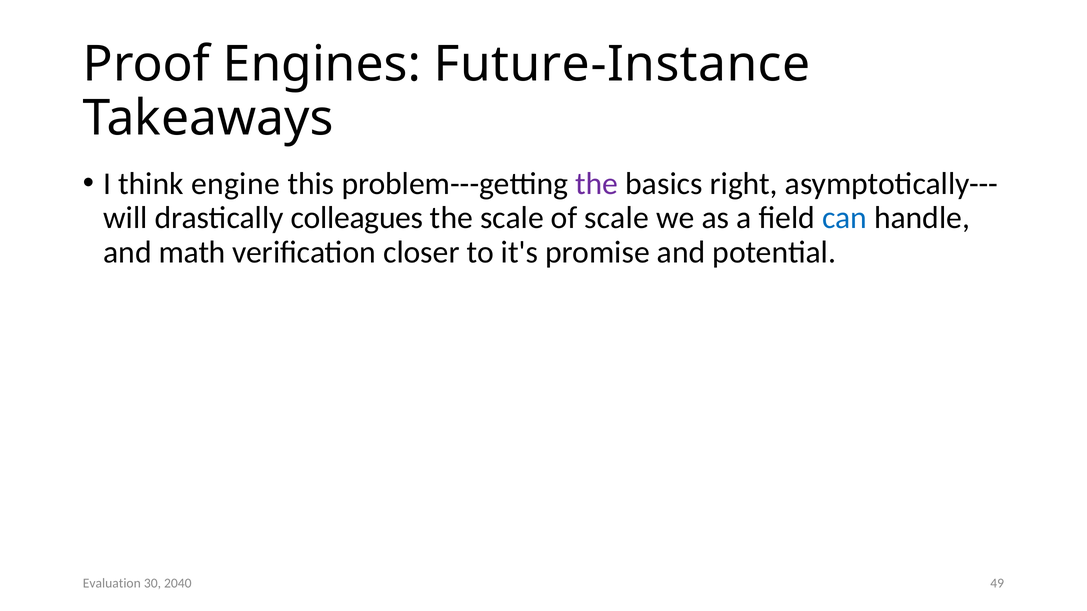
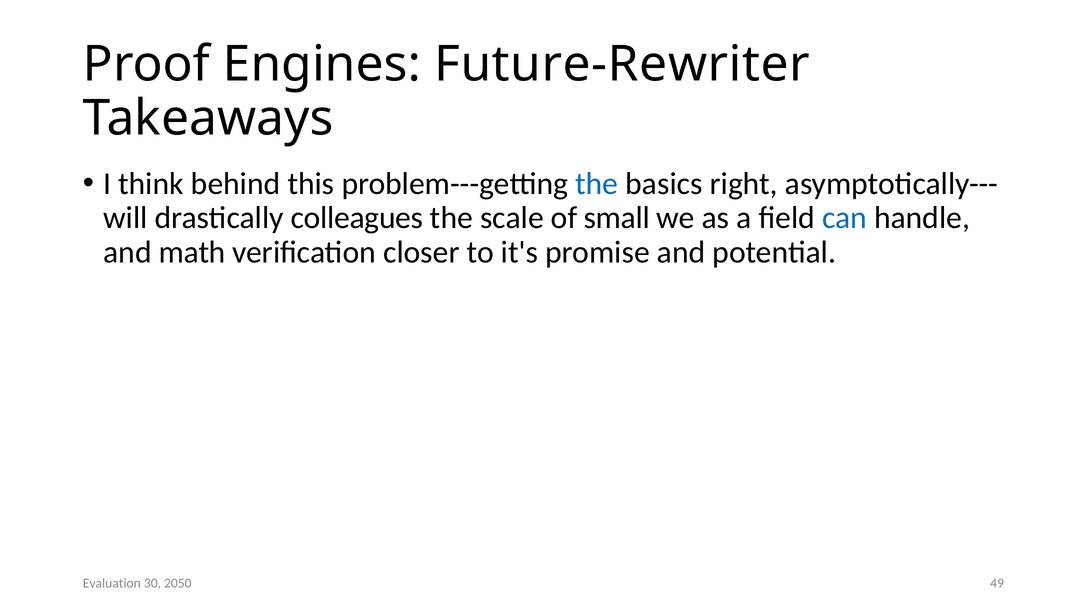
Future-Instance: Future-Instance -> Future-Rewriter (622, 64)
engine: engine -> behind (236, 184)
the colour: purple -> blue (597, 184)
of scale: scale -> small (617, 218)
2040: 2040 -> 2050 (178, 584)
